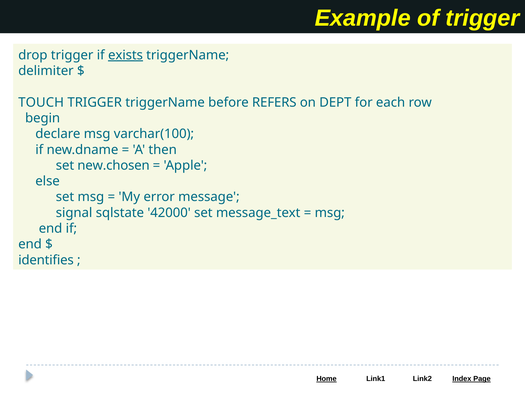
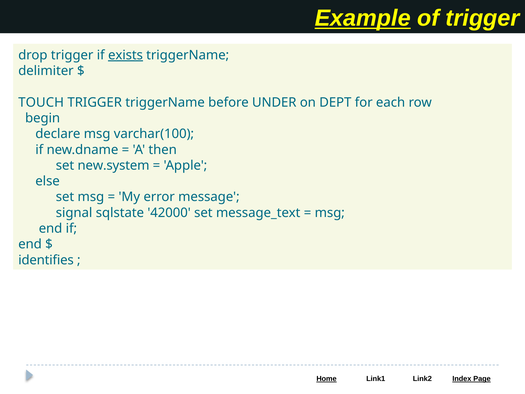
Example underline: none -> present (363, 18)
REFERS: REFERS -> UNDER (274, 102)
new.chosen: new.chosen -> new.system (114, 165)
